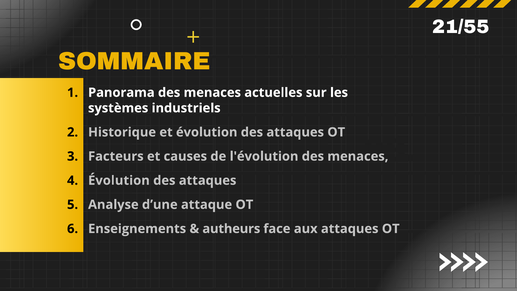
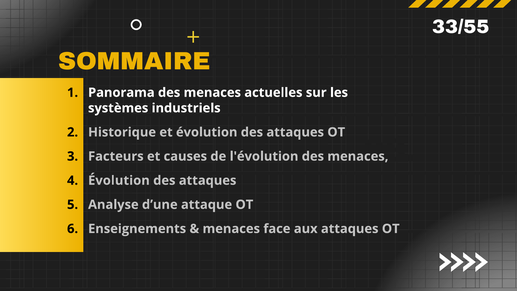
21/55: 21/55 -> 33/55 (461, 27)
autheurs: autheurs -> menaces (231, 229)
